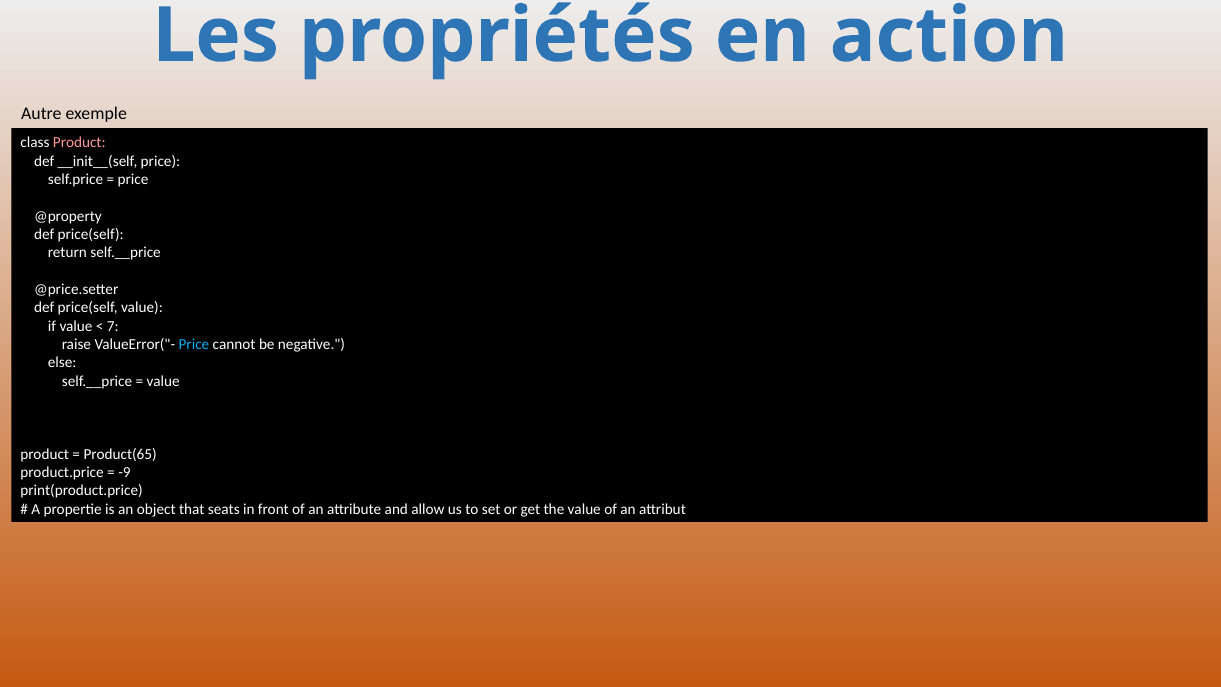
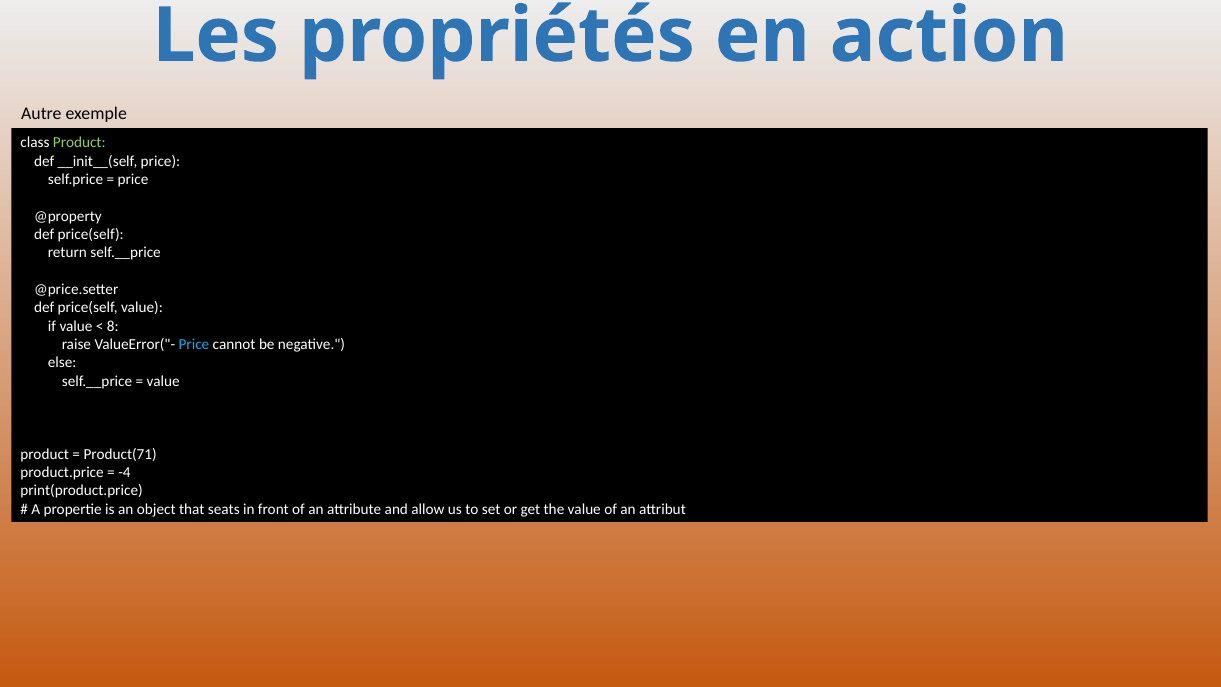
Product colour: pink -> light green (79, 143)
7: 7 -> 8 (113, 326)
Product(65: Product(65 -> Product(71 (120, 454)
-9: -9 -> -4 (124, 472)
